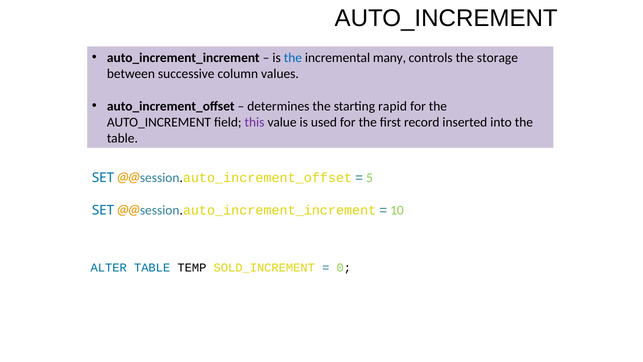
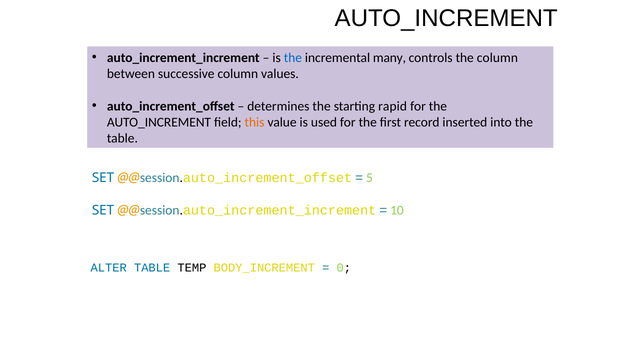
the storage: storage -> column (497, 58)
this colour: purple -> orange (255, 122)
SOLD_INCREMENT: SOLD_INCREMENT -> BODY_INCREMENT (264, 268)
